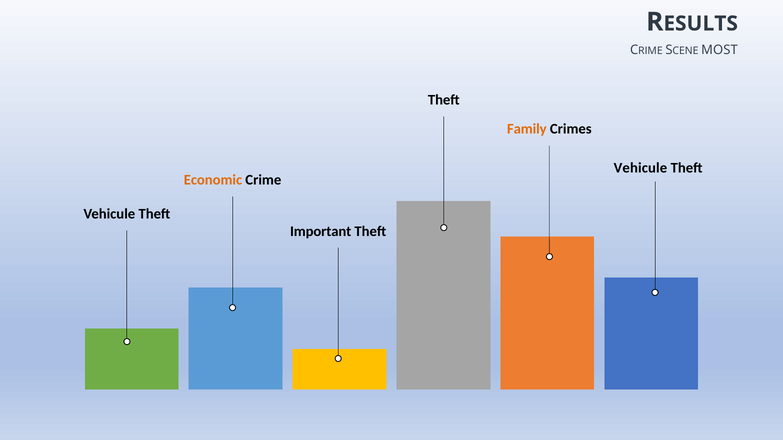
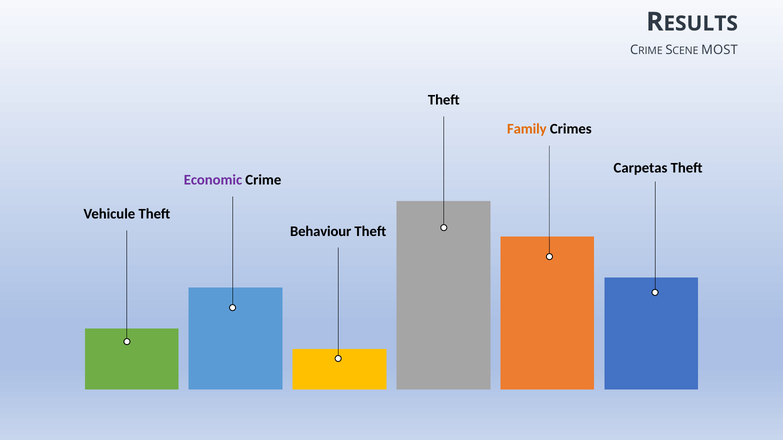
Vehicule: Vehicule -> Carpetas (641, 168)
Economic colour: orange -> purple (213, 180)
Important: Important -> Behaviour (321, 231)
